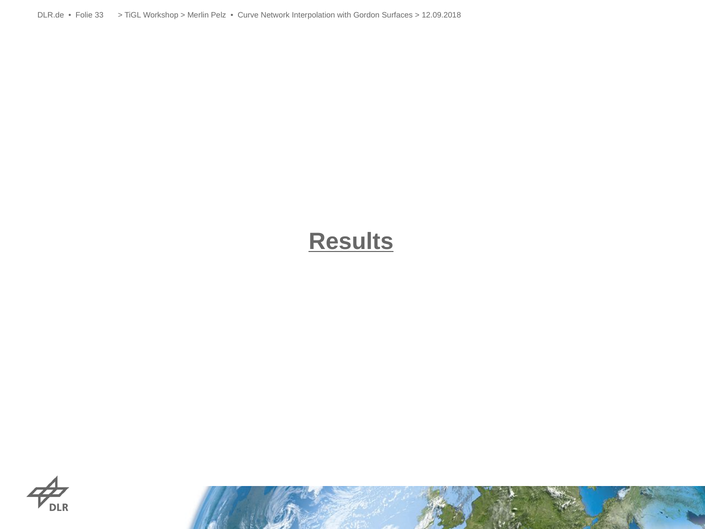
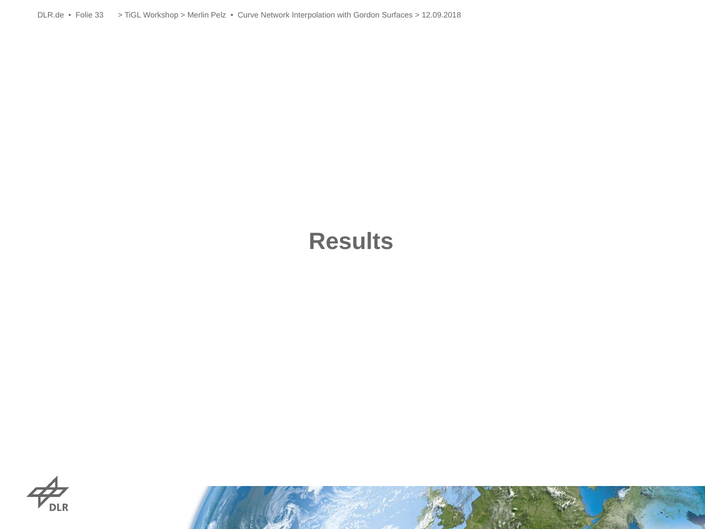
Results underline: present -> none (351, 241)
